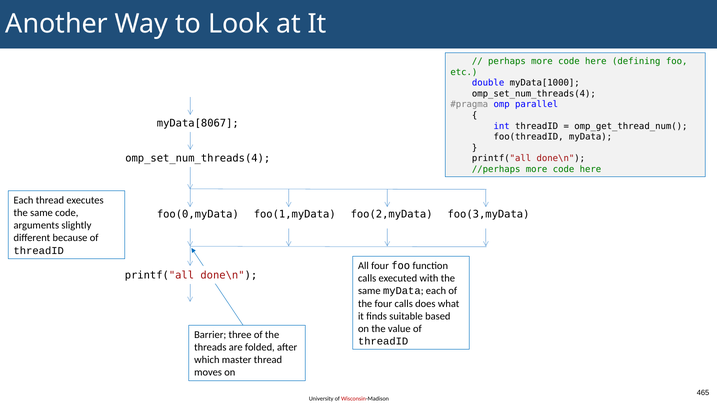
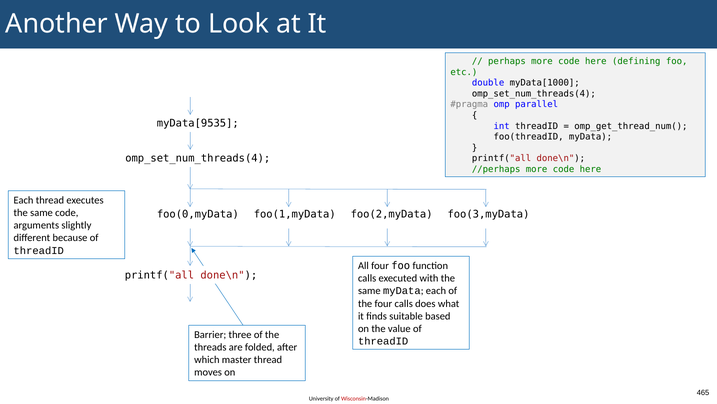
myData[8067: myData[8067 -> myData[9535 (198, 123)
